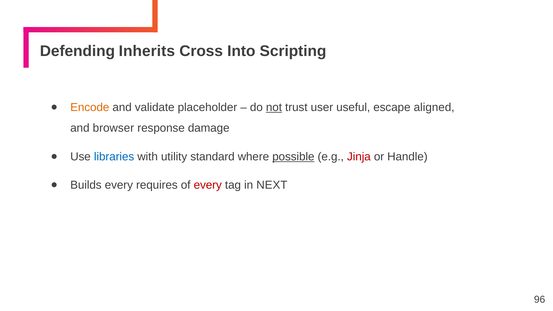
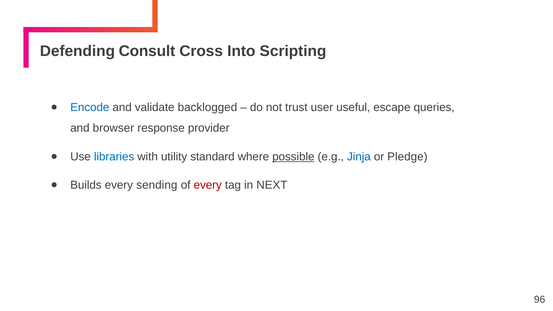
Inherits: Inherits -> Consult (147, 51)
Encode colour: orange -> blue (90, 107)
placeholder: placeholder -> backlogged (207, 107)
not underline: present -> none (274, 107)
aligned: aligned -> queries (434, 107)
damage: damage -> provider (209, 128)
Jinja colour: red -> blue (359, 157)
Handle: Handle -> Pledge (407, 157)
requires: requires -> sending (157, 185)
